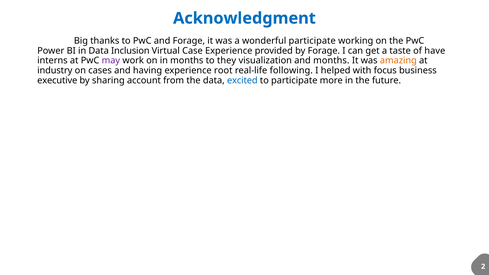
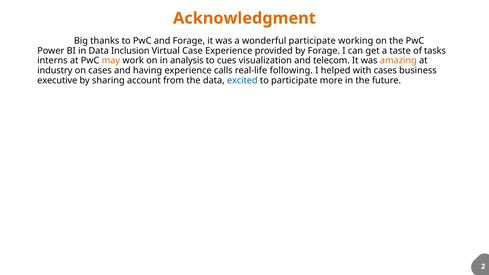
Acknowledgment colour: blue -> orange (244, 18)
have: have -> tasks (435, 51)
may colour: purple -> orange (111, 61)
in months: months -> analysis (187, 61)
they: they -> cues (227, 61)
and months: months -> telecom (331, 61)
root: root -> calls (223, 71)
with focus: focus -> cases (385, 71)
